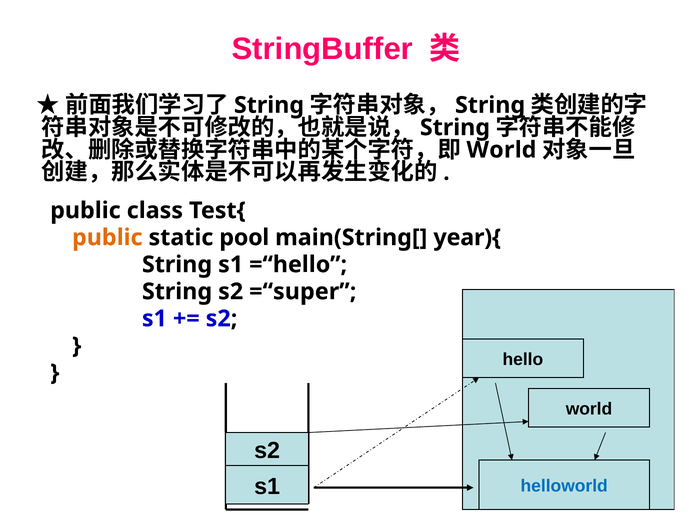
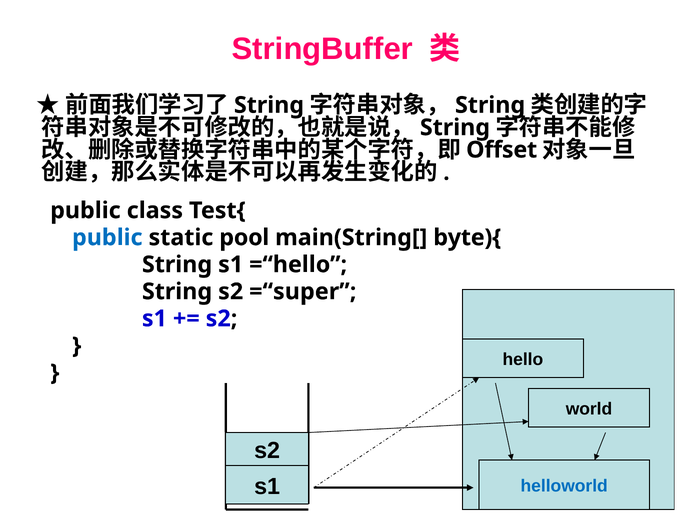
World: World -> Offset (502, 150)
public colour: orange -> blue (107, 238)
year){: year){ -> byte){ (467, 238)
